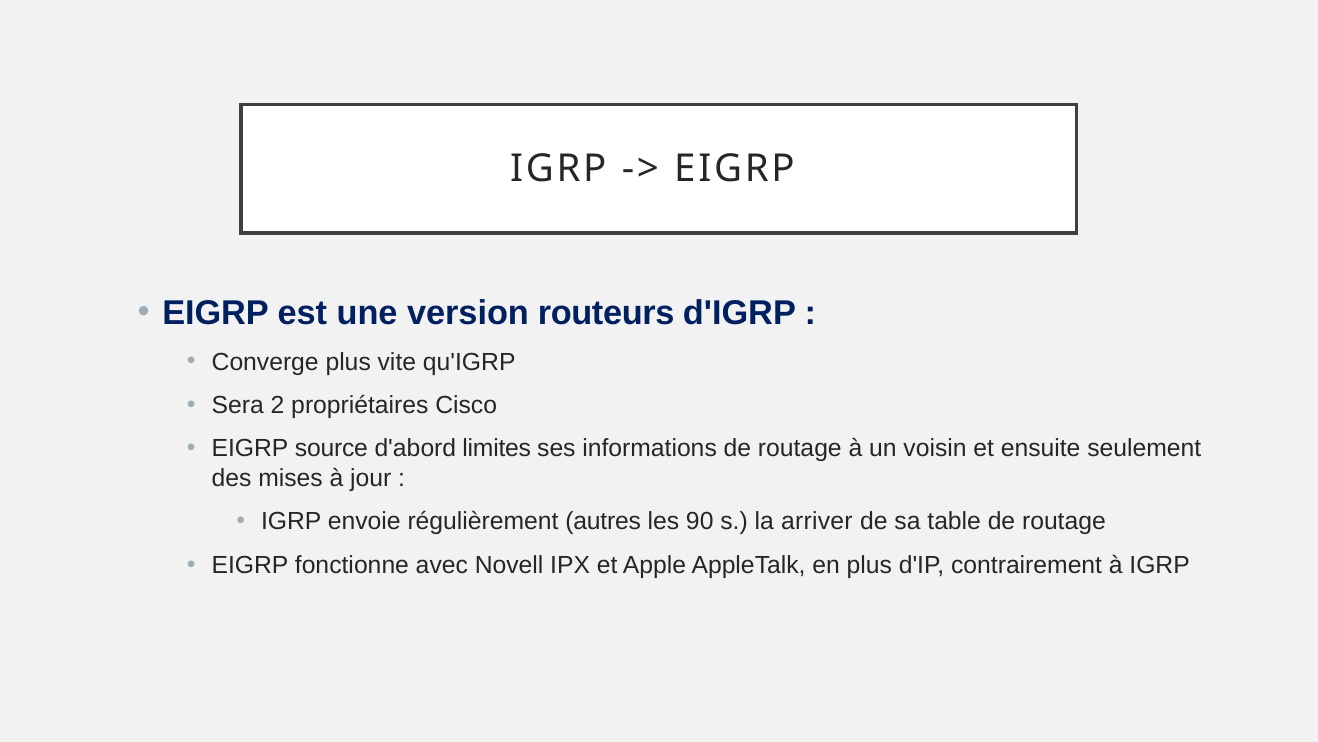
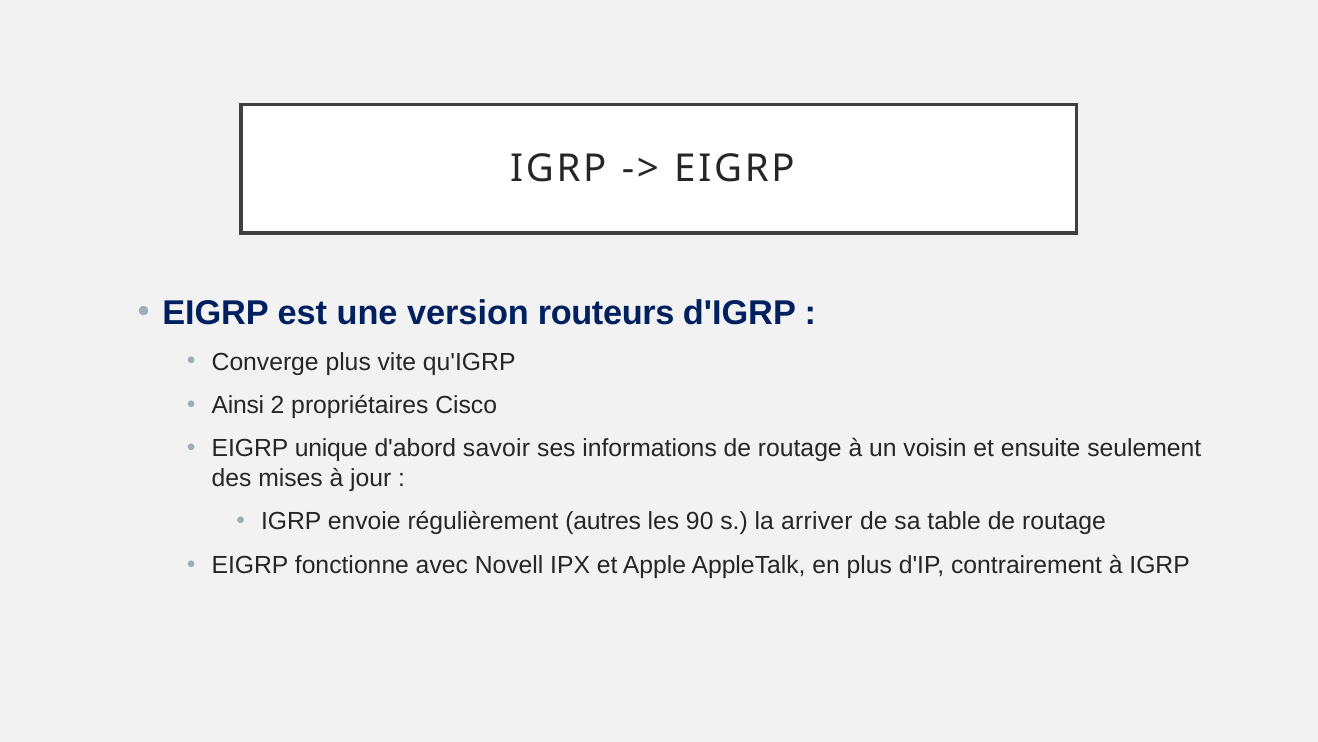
Sera: Sera -> Ainsi (238, 405)
source: source -> unique (331, 448)
limites: limites -> savoir (496, 448)
